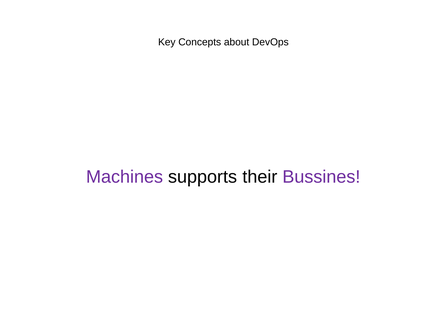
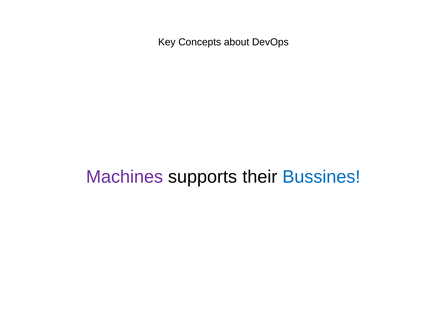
Bussines colour: purple -> blue (321, 177)
